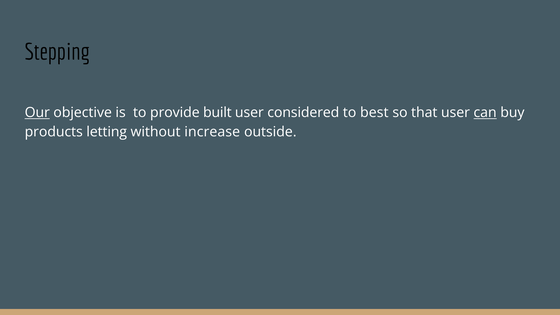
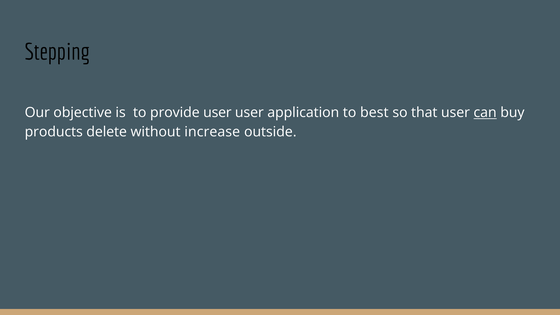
Our underline: present -> none (37, 113)
provide built: built -> user (217, 113)
considered: considered -> application (303, 113)
letting: letting -> delete (107, 132)
